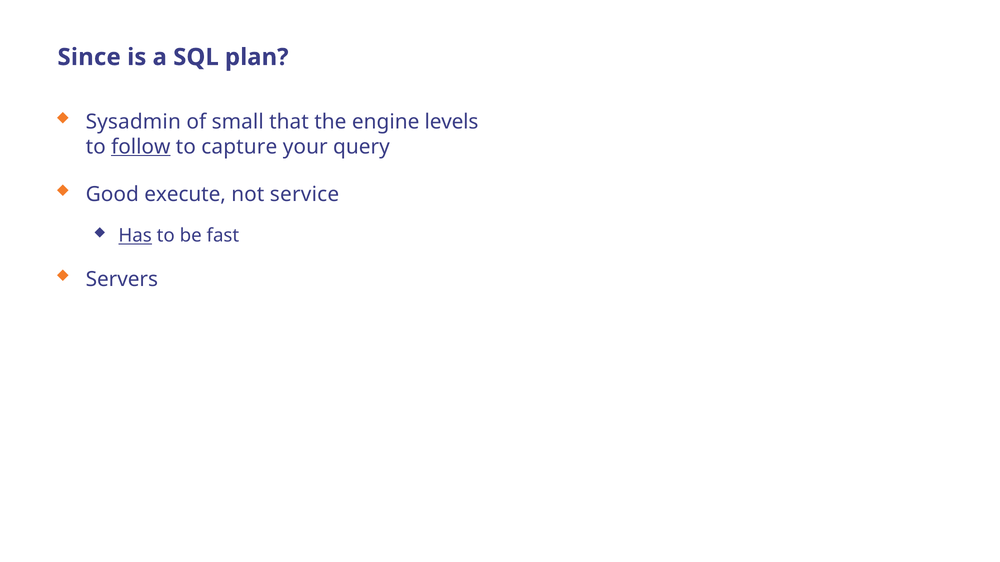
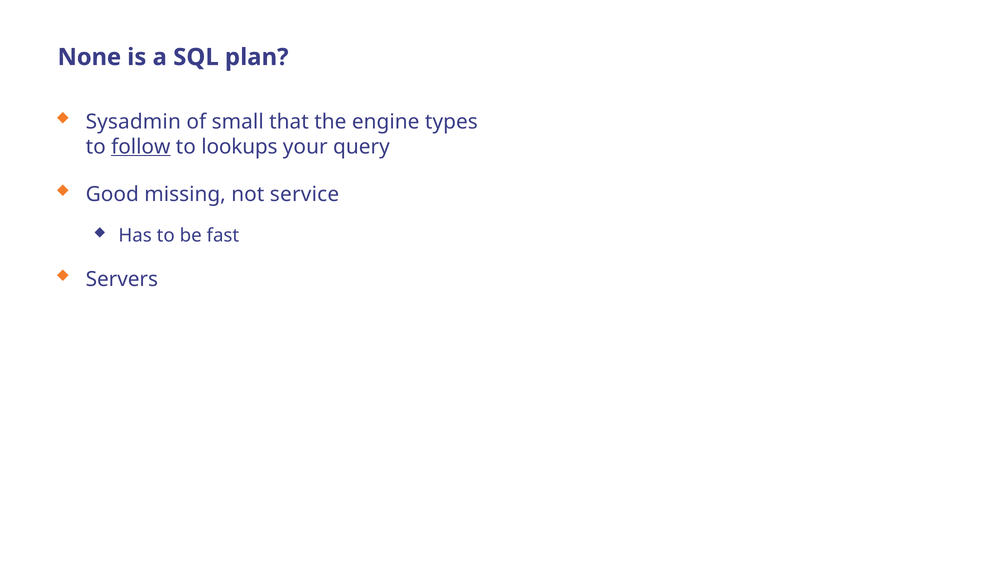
Since: Since -> None (89, 57)
levels: levels -> types (451, 122)
capture: capture -> lookups (239, 147)
execute: execute -> missing (185, 195)
Has underline: present -> none (135, 236)
